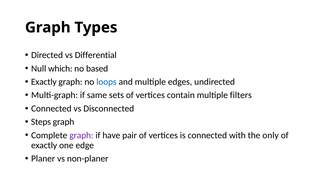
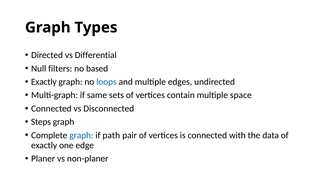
which: which -> filters (60, 69)
filters: filters -> space (241, 95)
graph colour: purple -> blue (81, 136)
have: have -> path (111, 136)
only: only -> data (271, 136)
